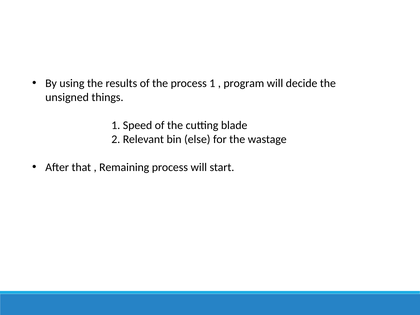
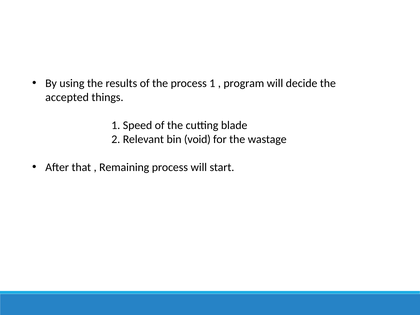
unsigned: unsigned -> accepted (67, 97)
else: else -> void (197, 139)
